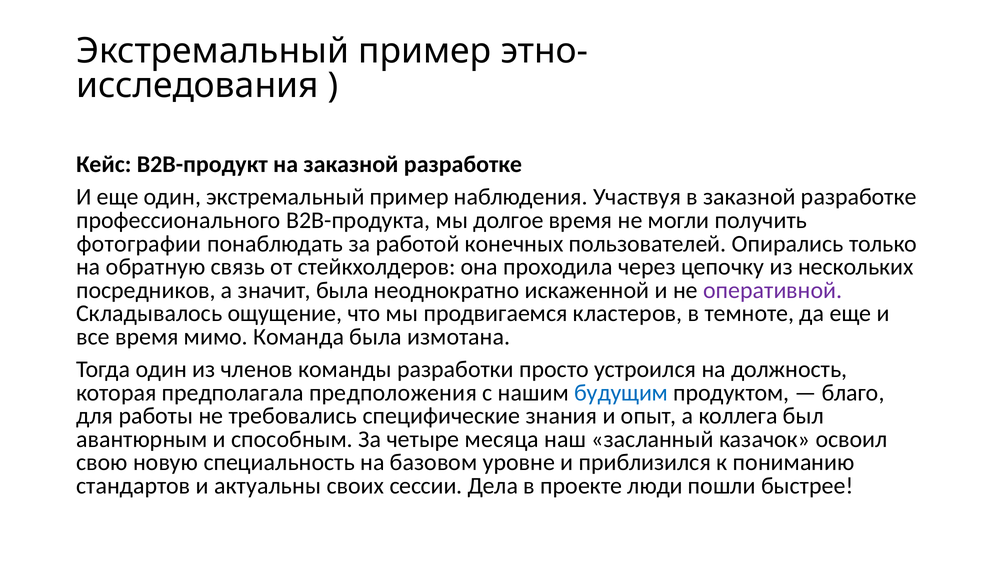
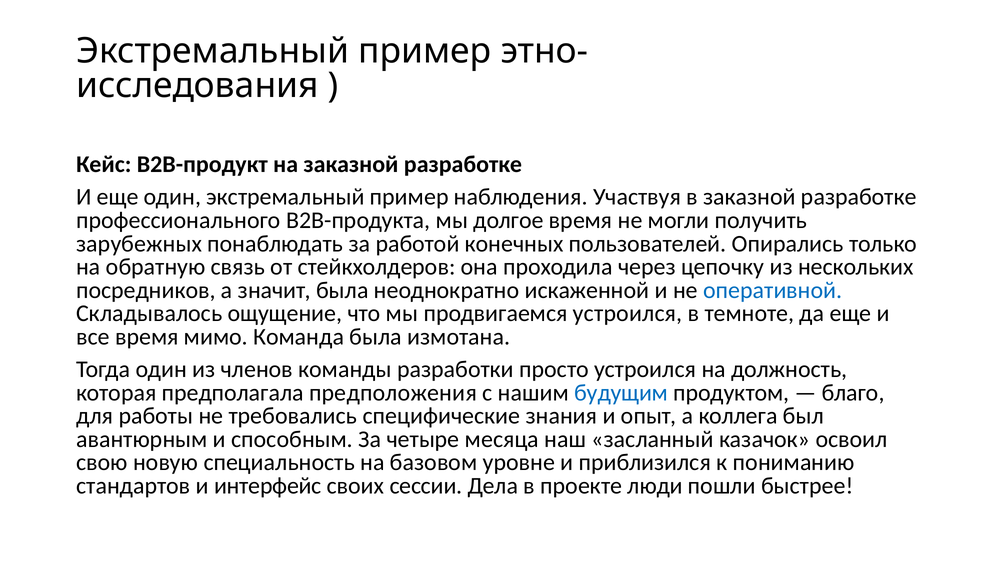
фотографии: фотографии -> зарубежных (139, 243)
оперативной colour: purple -> blue (773, 290)
продвигаемся кластеров: кластеров -> устроился (628, 313)
актуальны: актуальны -> интерфейс (268, 485)
